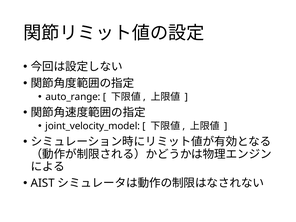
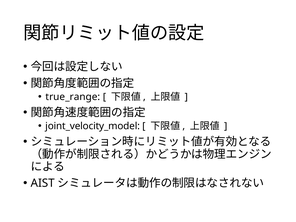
auto_range: auto_range -> true_range (73, 97)
